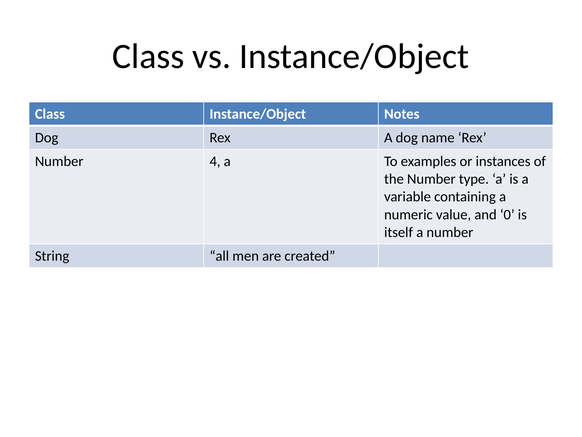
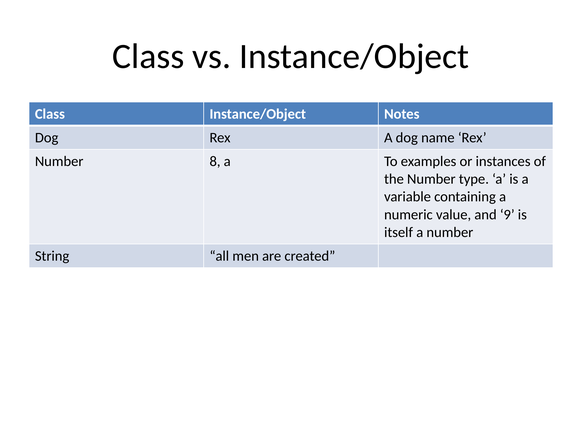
4: 4 -> 8 (215, 161)
0: 0 -> 9 (507, 214)
